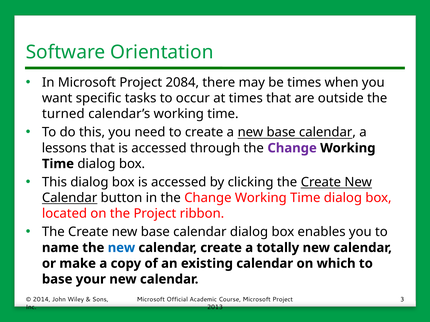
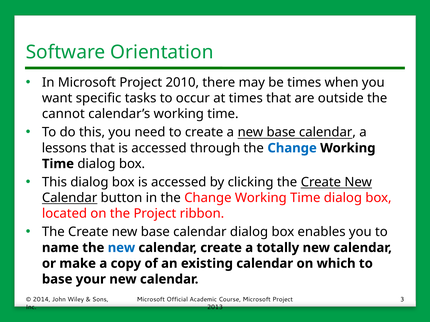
2084: 2084 -> 2010 (182, 83)
turned: turned -> cannot (63, 114)
Change colour: purple -> blue (292, 148)
